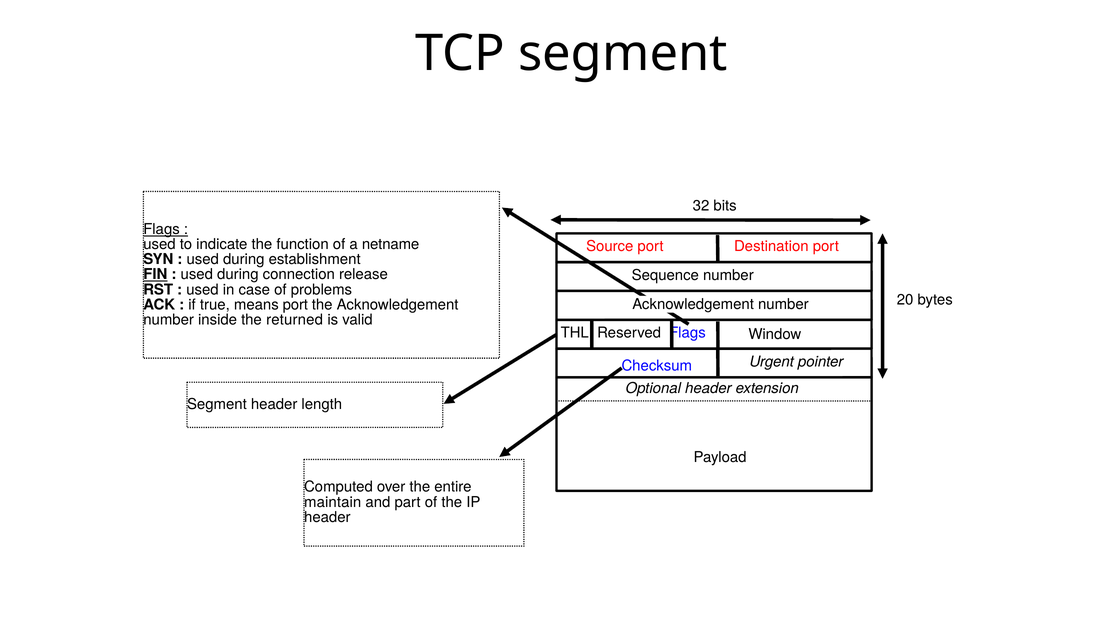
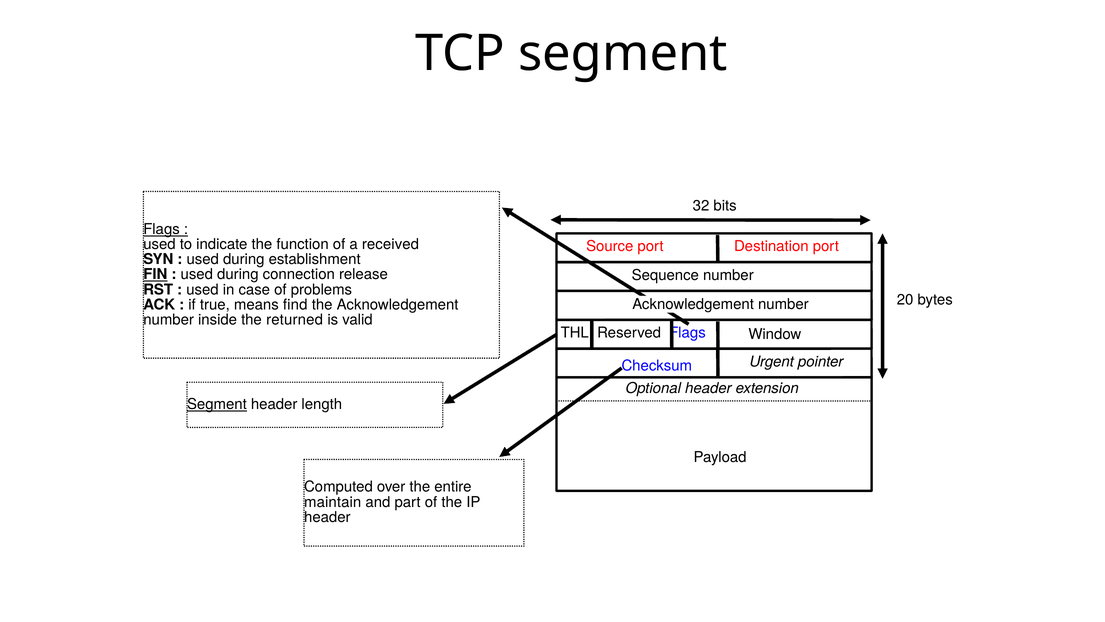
netname: netname -> received (390, 244)
means port: port -> find (295, 304)
Segment underline: none -> present (217, 404)
